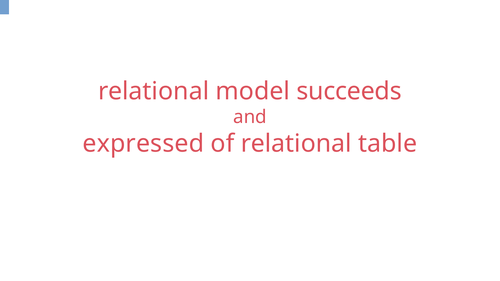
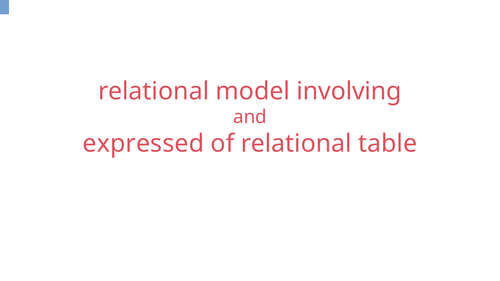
succeeds: succeeds -> involving (349, 91)
